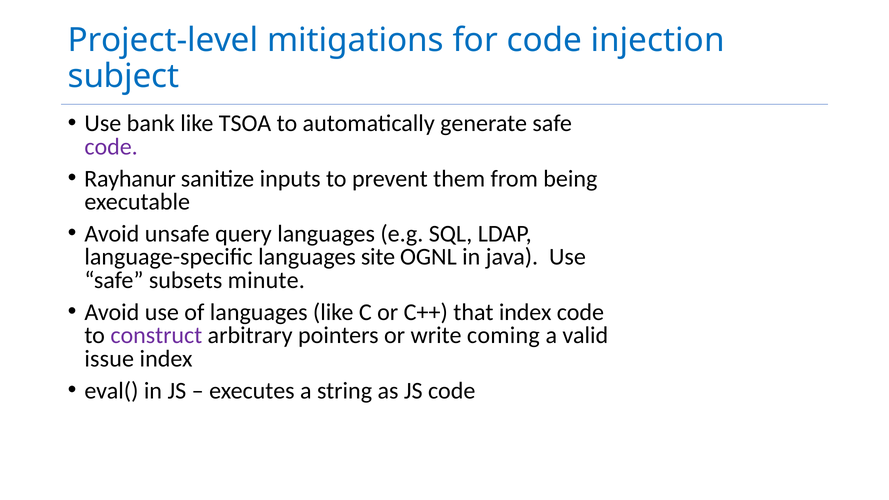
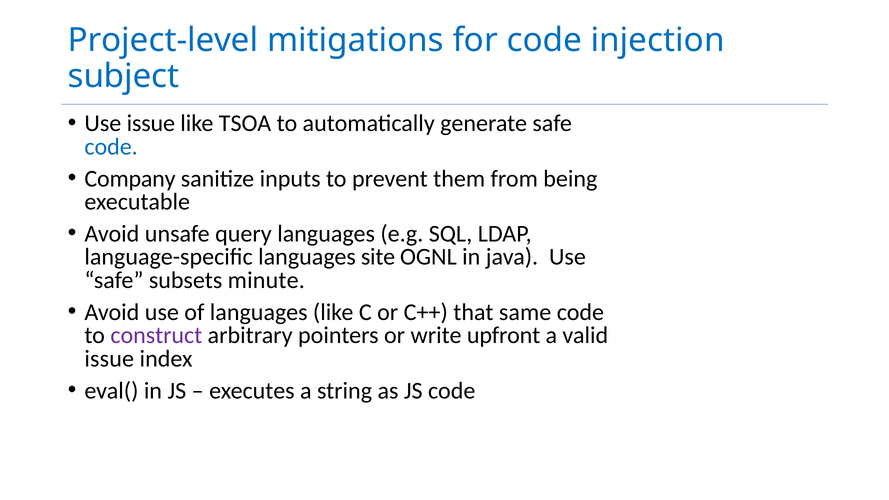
Use bank: bank -> issue (151, 123)
code colour: purple -> blue (111, 147)
Rayhanur: Rayhanur -> Company (130, 179)
that index: index -> same (525, 312)
coming: coming -> upfront (504, 336)
